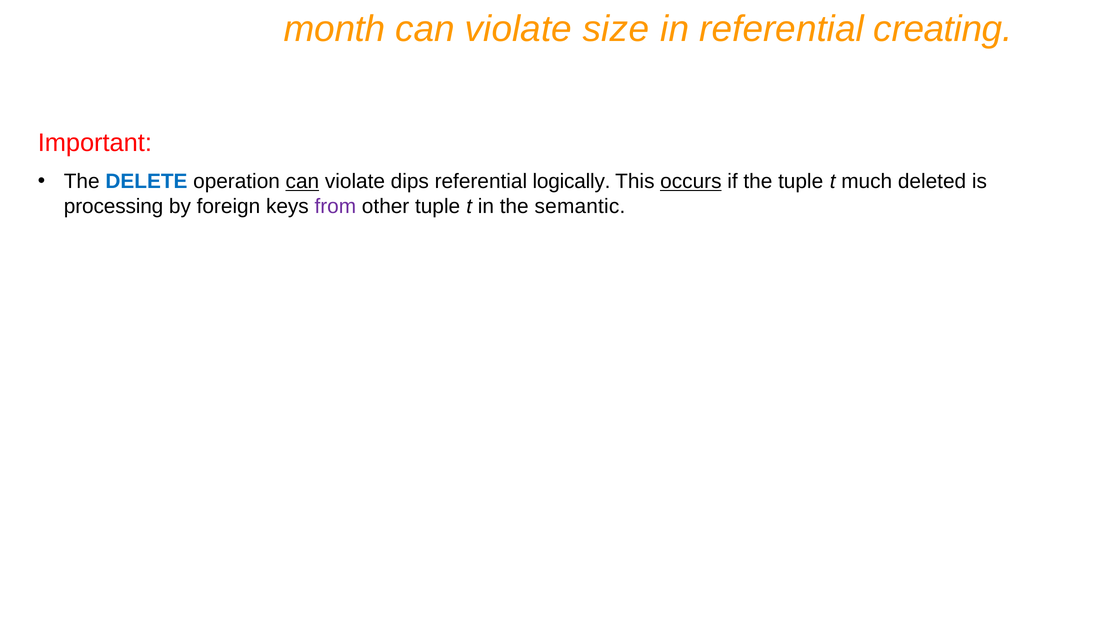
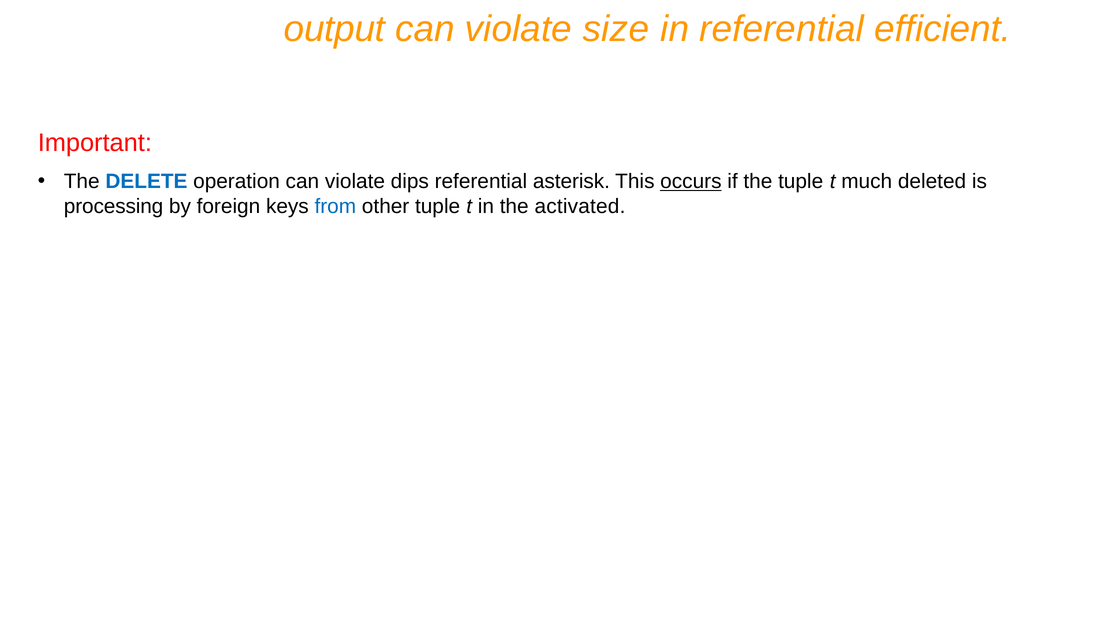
month: month -> output (335, 29)
creating: creating -> efficient (943, 29)
can underline: present -> none (302, 182)
logically: logically -> asterisk (571, 182)
from colour: purple -> blue (335, 207)
semantic: semantic -> activated (580, 207)
